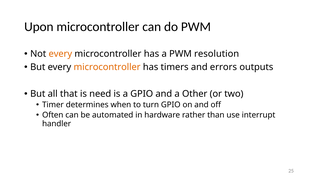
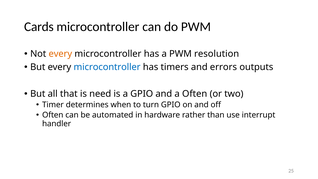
Upon: Upon -> Cards (39, 27)
microcontroller colour: orange -> blue (107, 67)
a Other: Other -> Often (195, 94)
